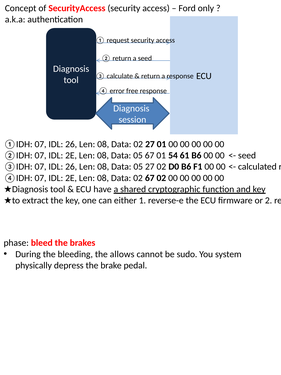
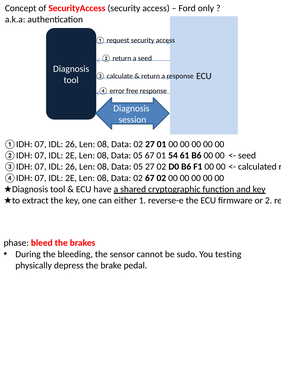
allows: allows -> sensor (122, 254)
system: system -> testing (228, 254)
